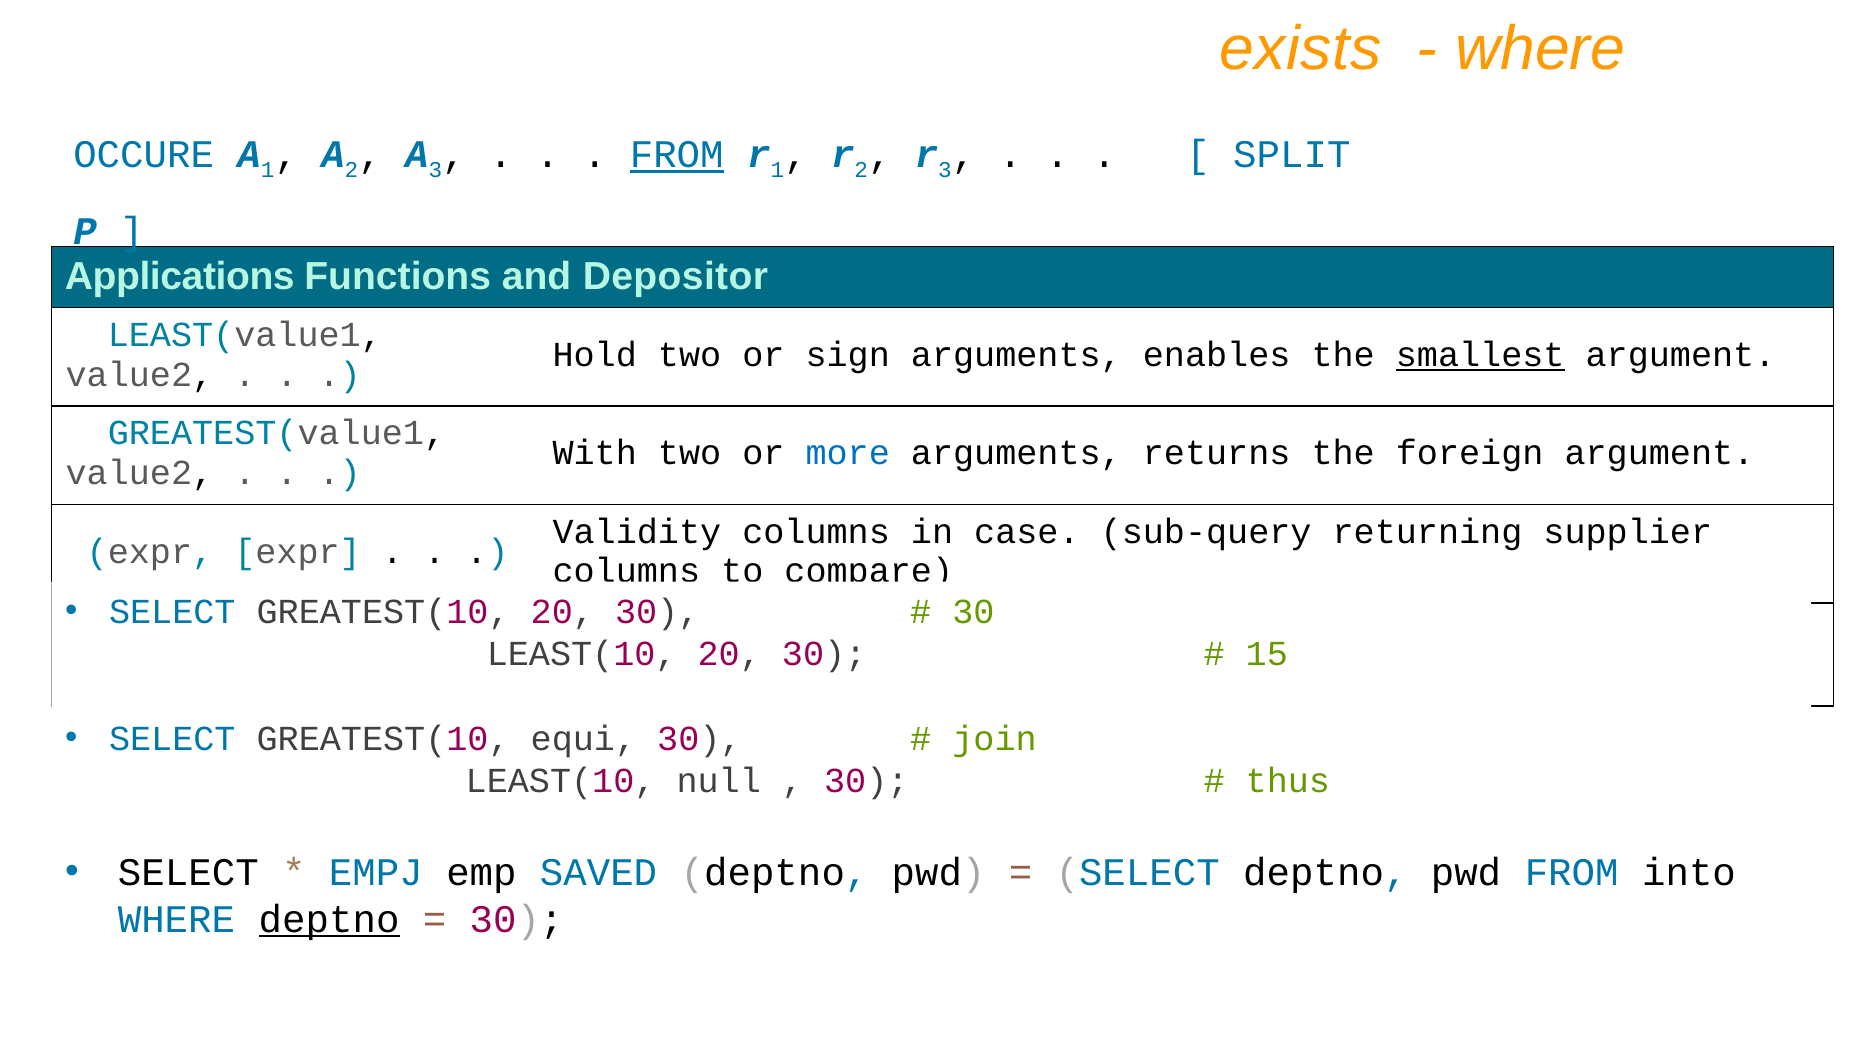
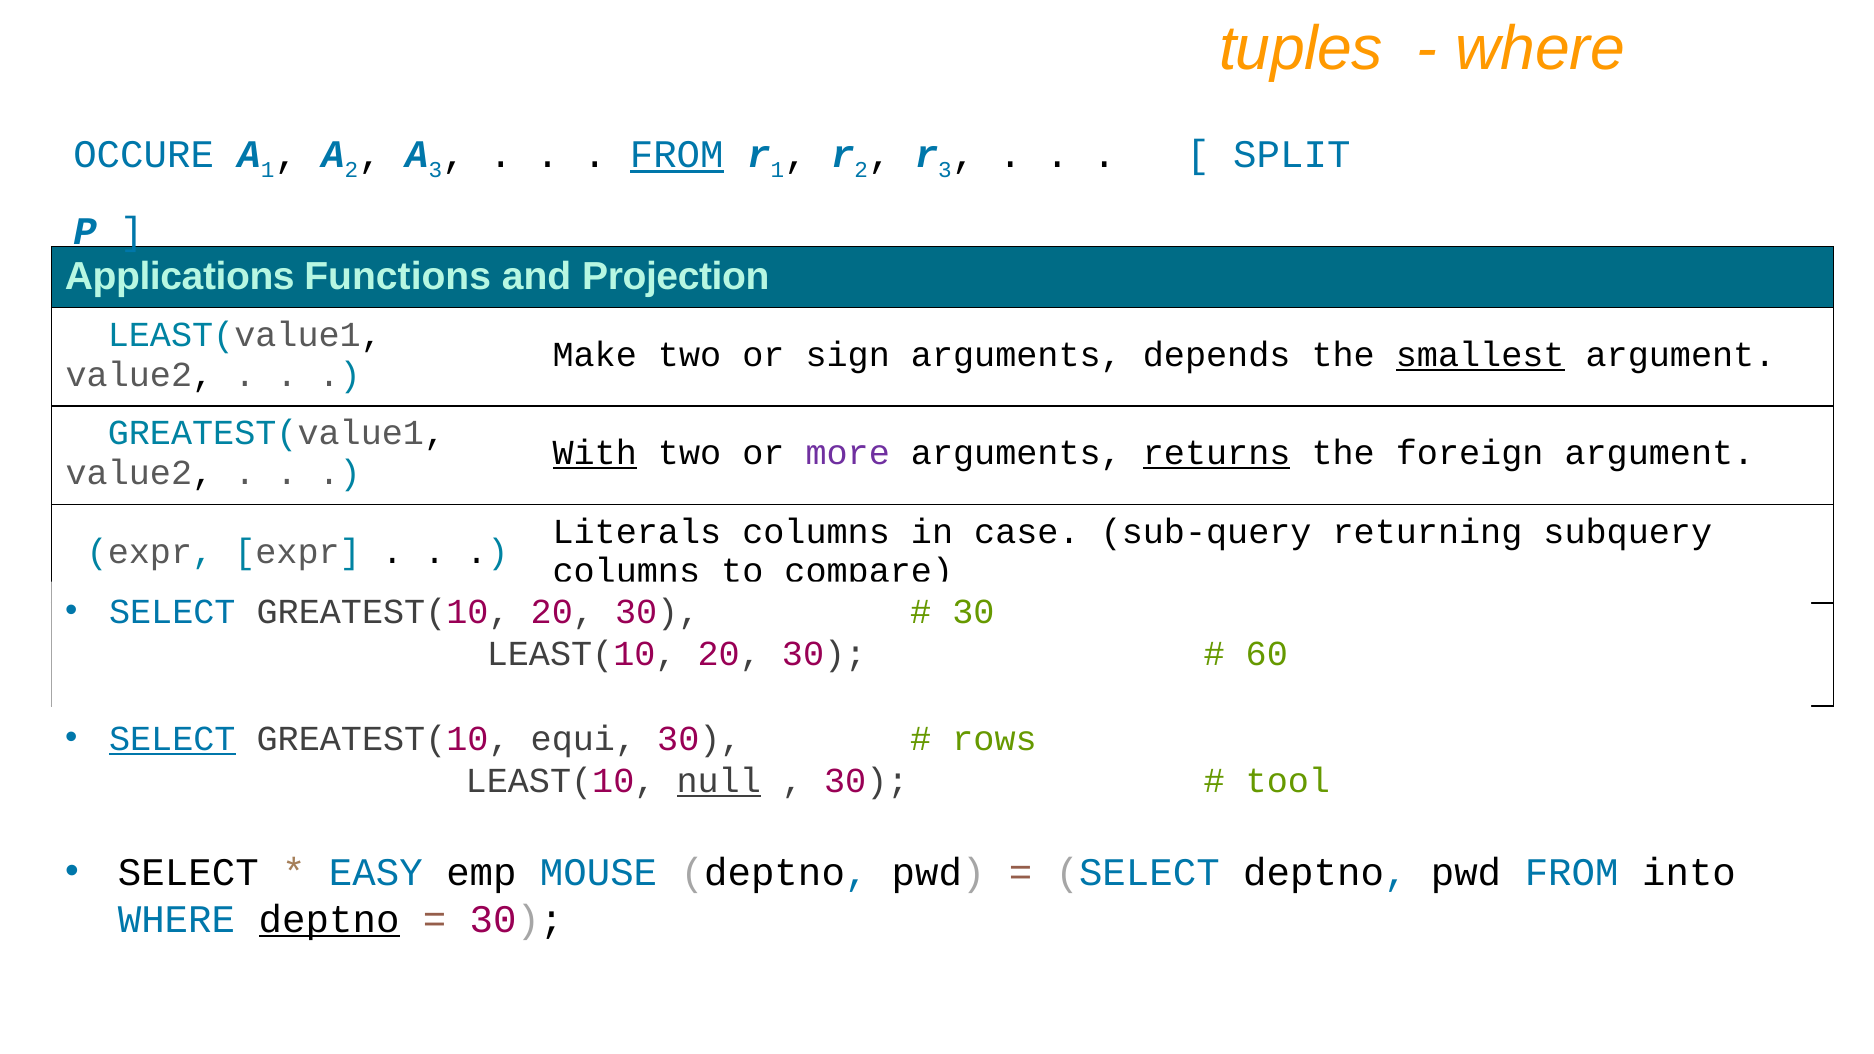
exists: exists -> tuples (1301, 49)
Depositor: Depositor -> Projection (676, 276)
Hold: Hold -> Make (595, 355)
enables: enables -> depends (1217, 355)
With underline: none -> present (595, 453)
more colour: blue -> purple (848, 453)
returns underline: none -> present (1217, 453)
Validity: Validity -> Literals (637, 532)
supplier: supplier -> subquery (1628, 532)
15: 15 -> 60 (1267, 654)
SELECT underline: none -> present (172, 739)
join: join -> rows (995, 739)
null underline: none -> present (719, 781)
thus: thus -> tool (1288, 781)
EMPJ: EMPJ -> EASY (376, 872)
SAVED: SAVED -> MOUSE (599, 872)
